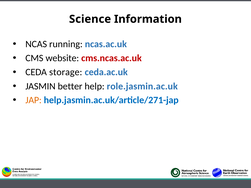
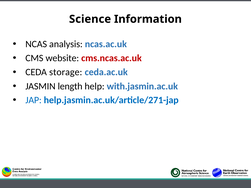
running: running -> analysis (66, 44)
better: better -> length (70, 86)
role.jasmin.ac.uk: role.jasmin.ac.uk -> with.jasmin.ac.uk (142, 86)
JAP colour: orange -> blue (34, 100)
